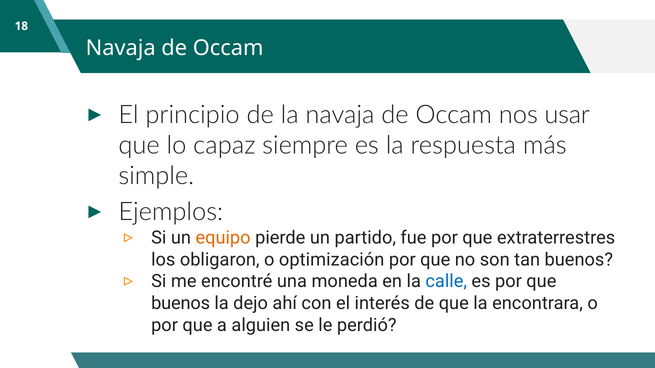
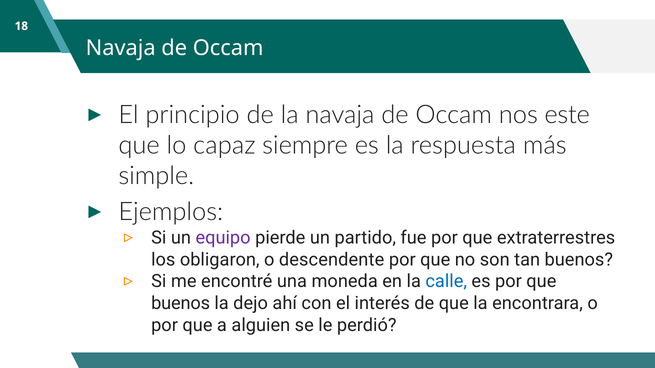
usar: usar -> este (567, 115)
equipo colour: orange -> purple (223, 238)
optimización: optimización -> descendente (332, 260)
